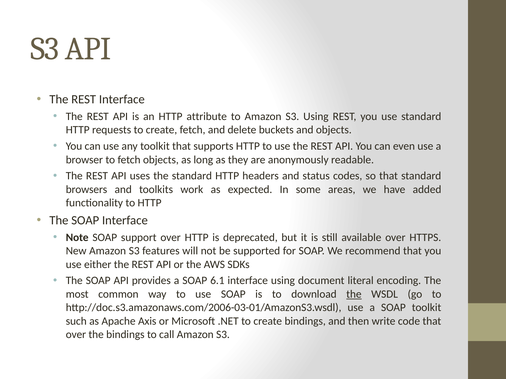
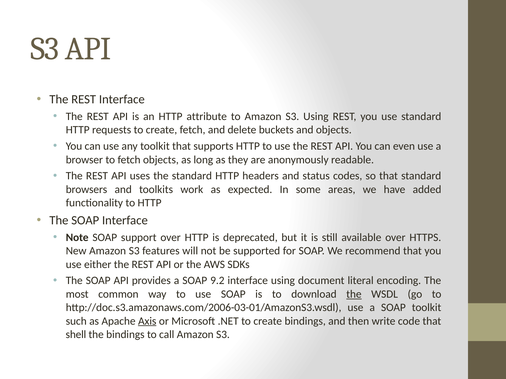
6.1: 6.1 -> 9.2 (217, 281)
Axis underline: none -> present (147, 321)
over: over -> shell (76, 335)
